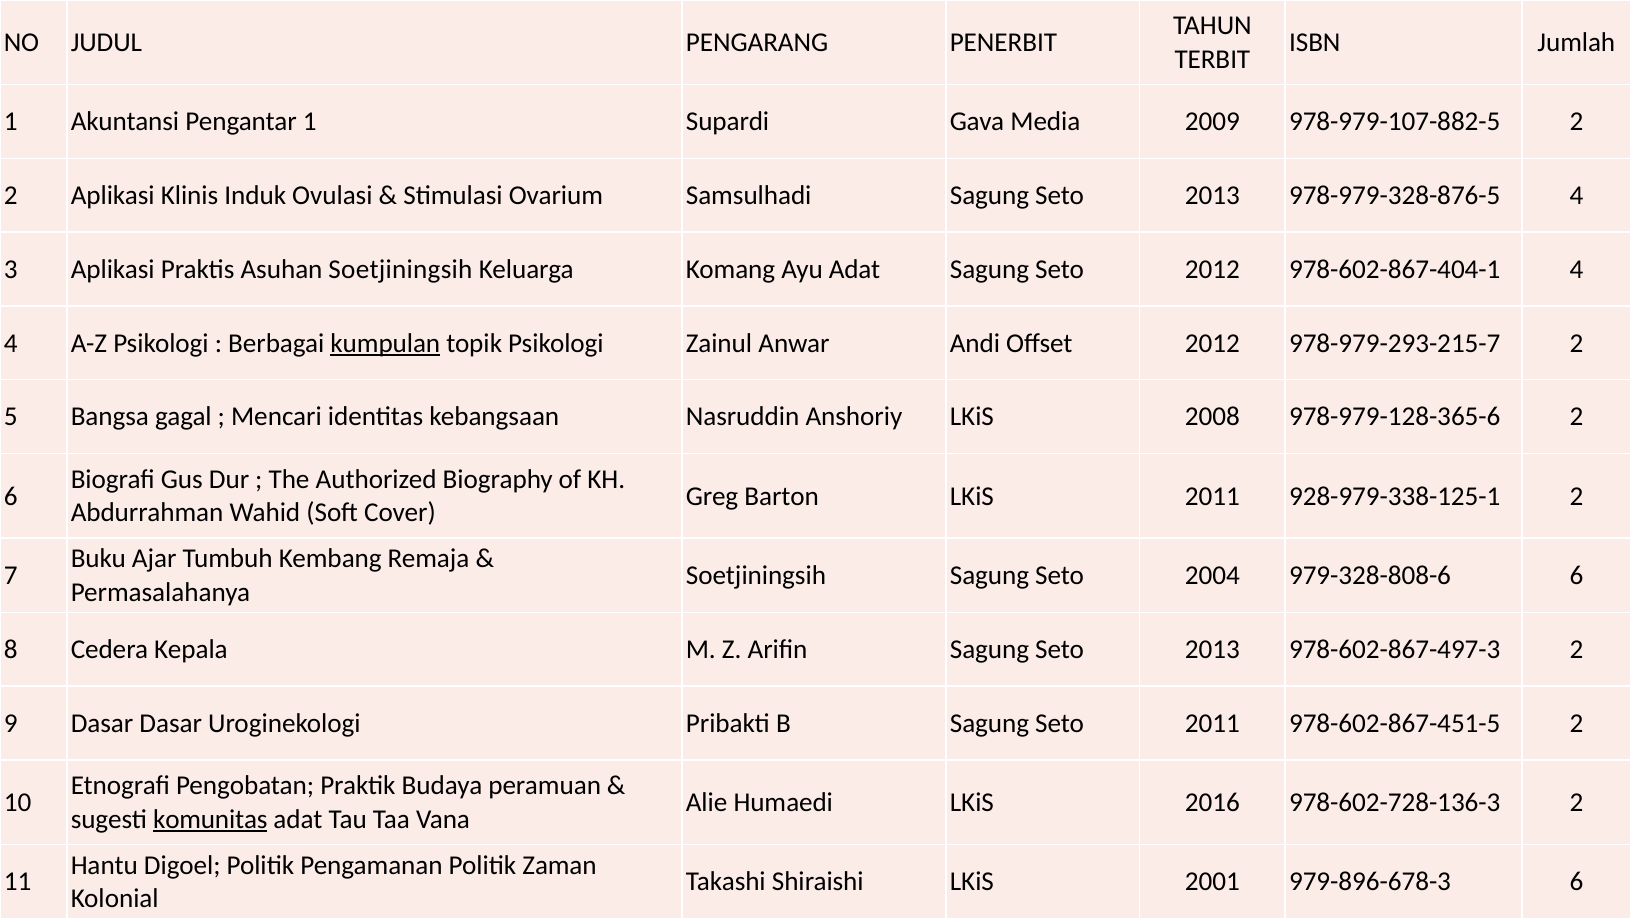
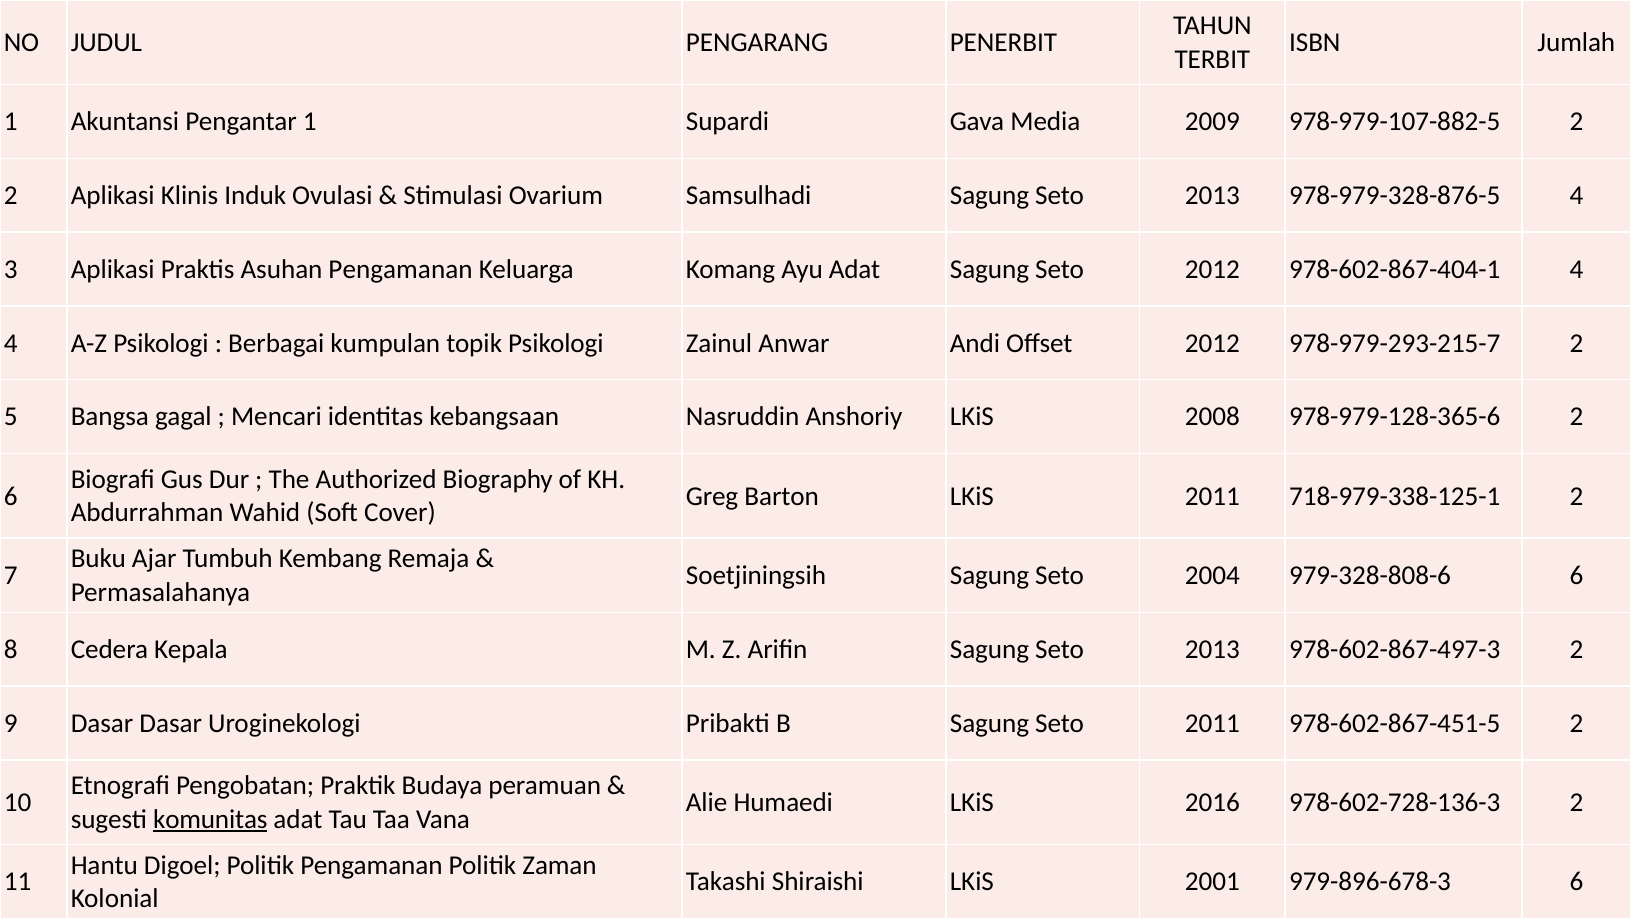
Asuhan Soetjiningsih: Soetjiningsih -> Pengamanan (401, 269)
kumpulan underline: present -> none (385, 343)
928-979-338-125-1: 928-979-338-125-1 -> 718-979-338-125-1 (1395, 496)
